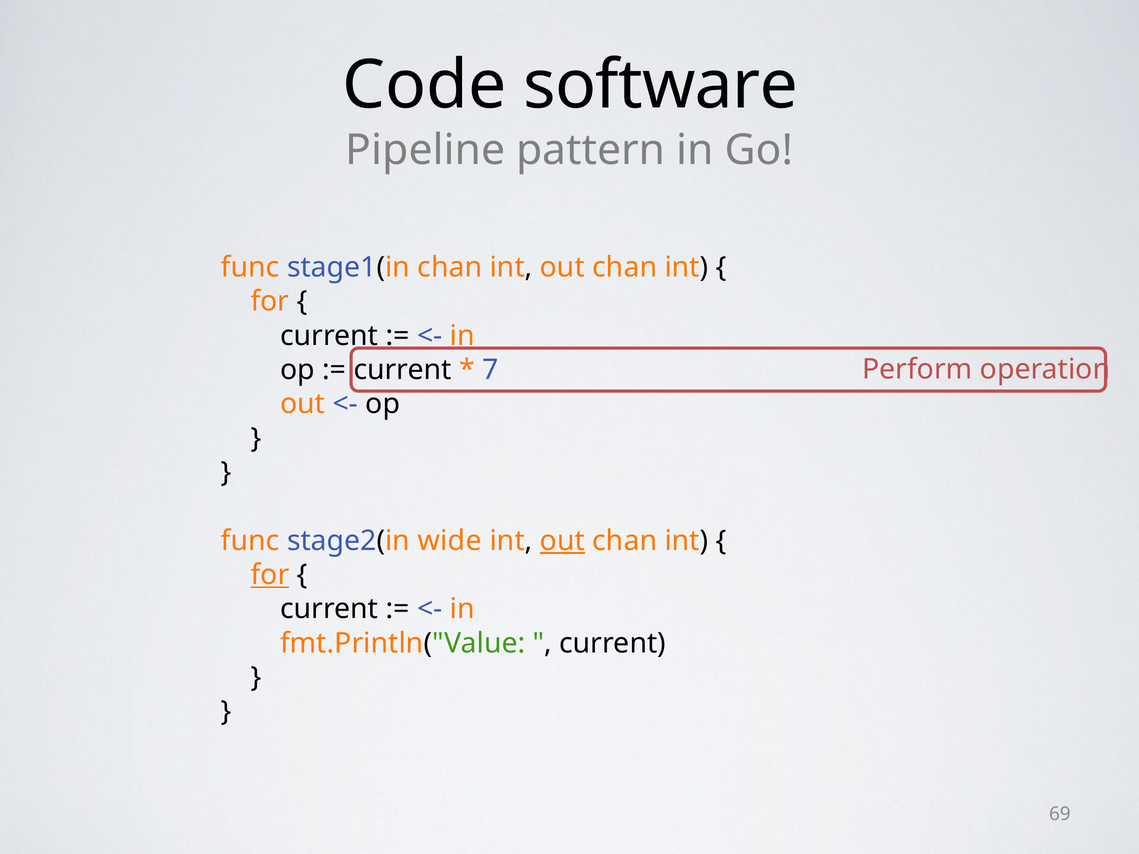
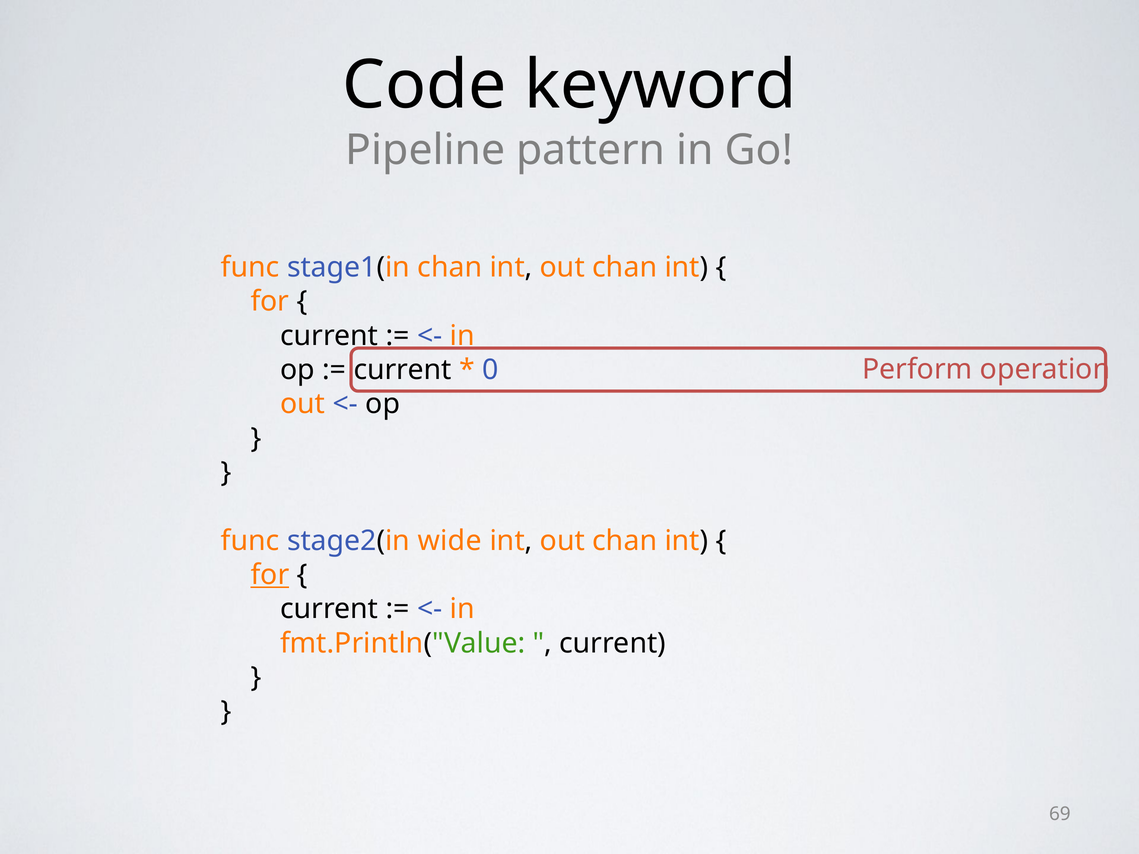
software: software -> keyword (660, 85)
7: 7 -> 0 (490, 370)
out underline: present -> none (562, 541)
